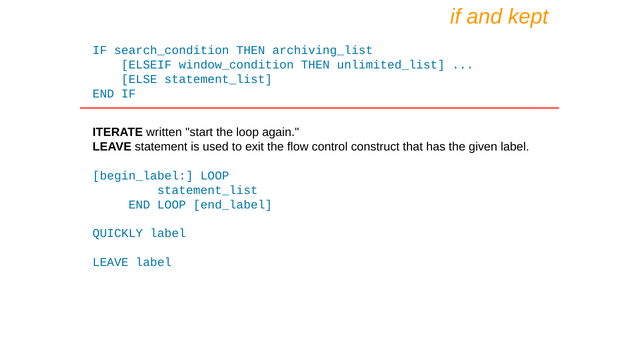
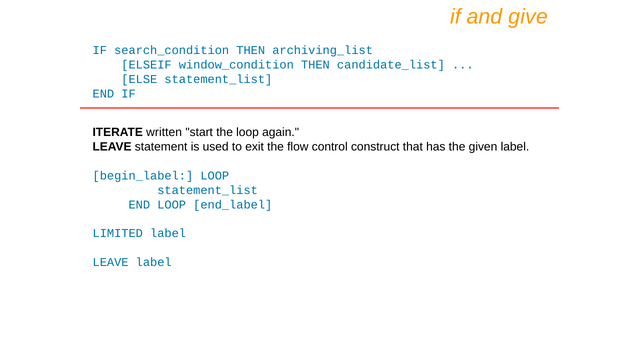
kept: kept -> give (528, 17)
unlimited_list: unlimited_list -> candidate_list (391, 65)
QUICKLY: QUICKLY -> LIMITED (118, 233)
